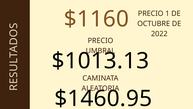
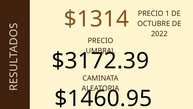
$1160: $1160 -> $1314 (96, 19)
$1013.13: $1013.13 -> $3172.39 (100, 61)
